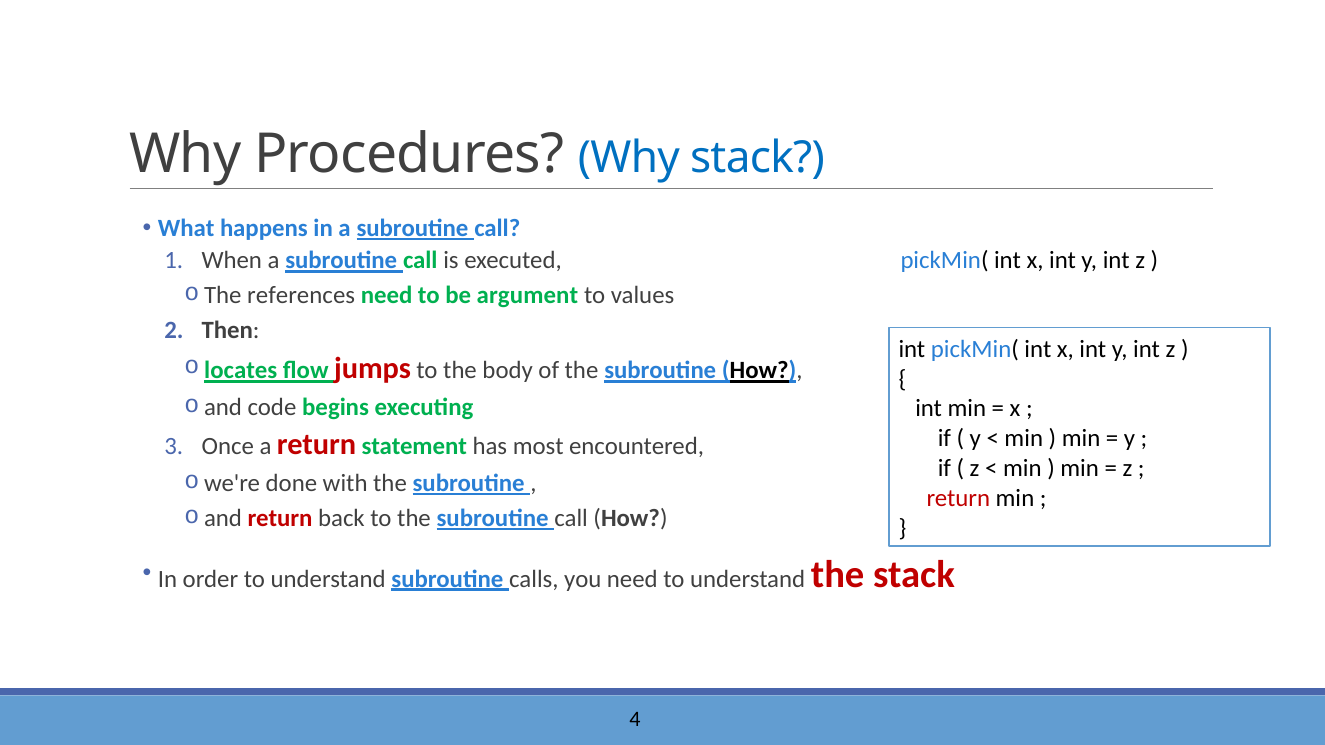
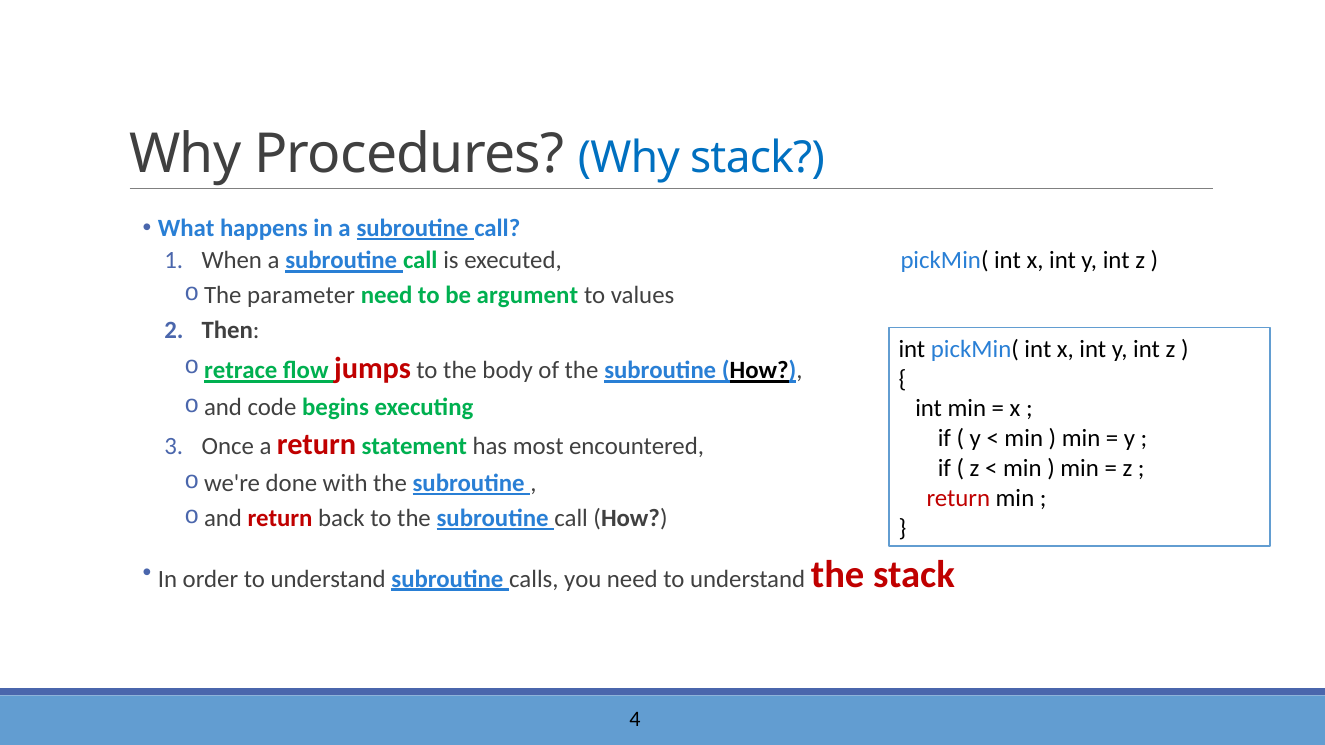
references: references -> parameter (301, 296)
locates: locates -> retrace (241, 371)
